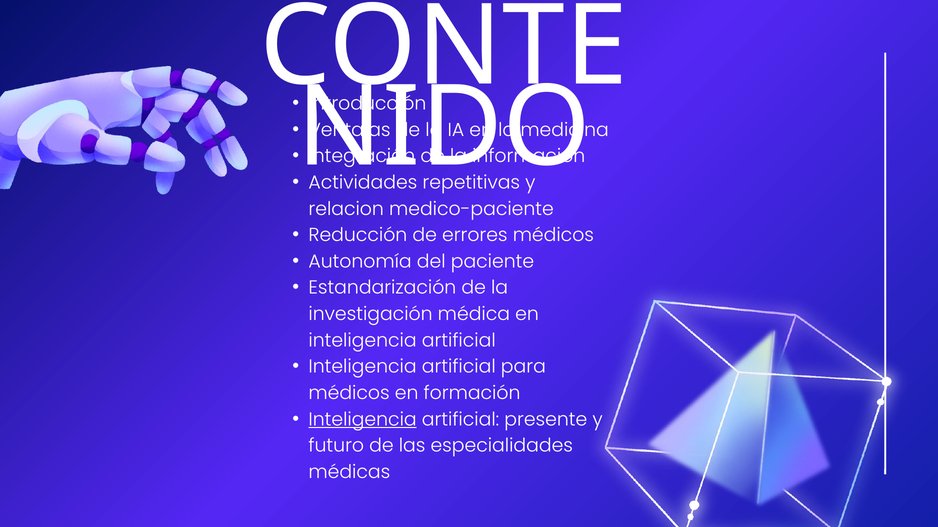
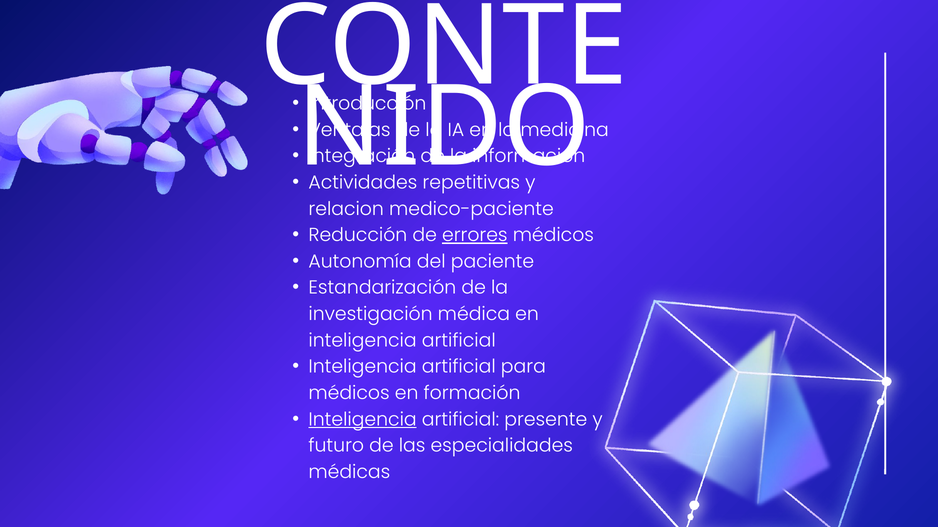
errores underline: none -> present (475, 235)
